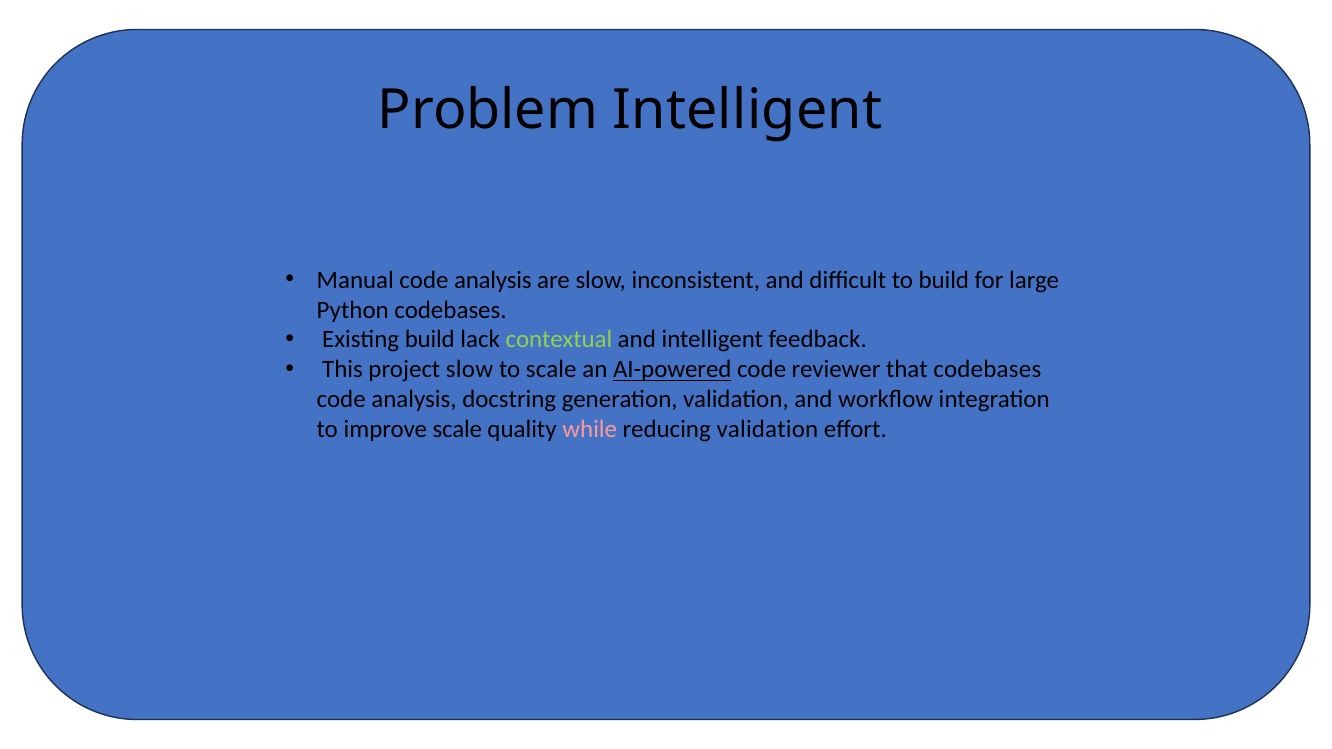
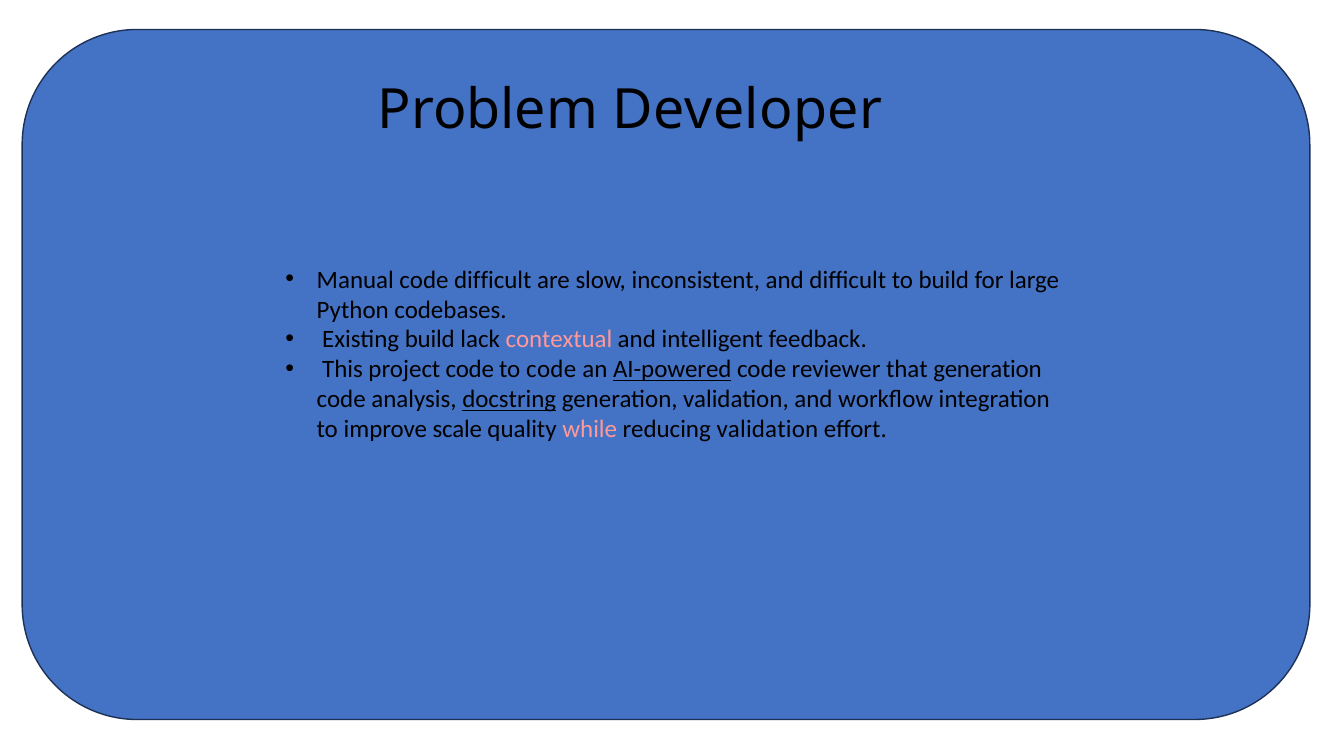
Problem Intelligent: Intelligent -> Developer (747, 110)
Manual code analysis: analysis -> difficult (493, 280)
contextual colour: light green -> pink (559, 340)
project slow: slow -> code (470, 370)
to scale: scale -> code (551, 370)
that codebases: codebases -> generation (988, 370)
docstring underline: none -> present (509, 400)
